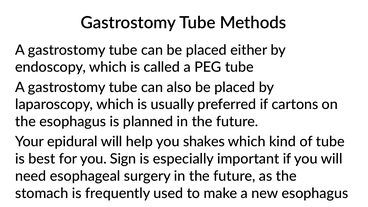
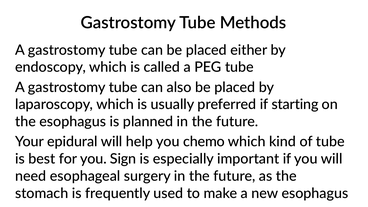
cartons: cartons -> starting (295, 105)
shakes: shakes -> chemo (204, 142)
